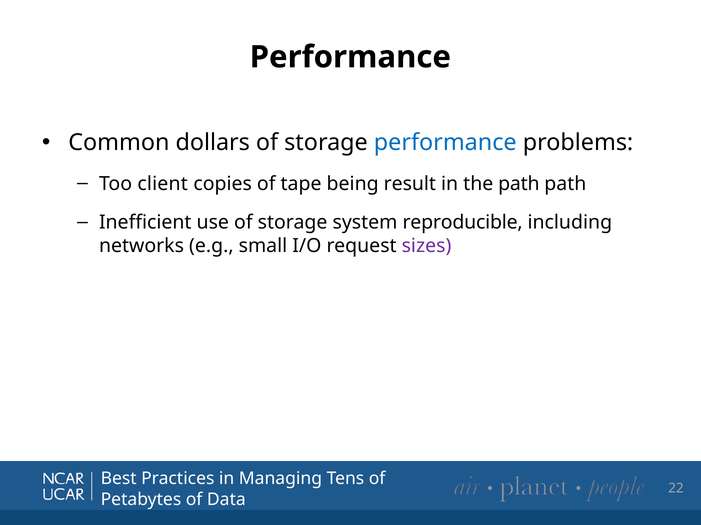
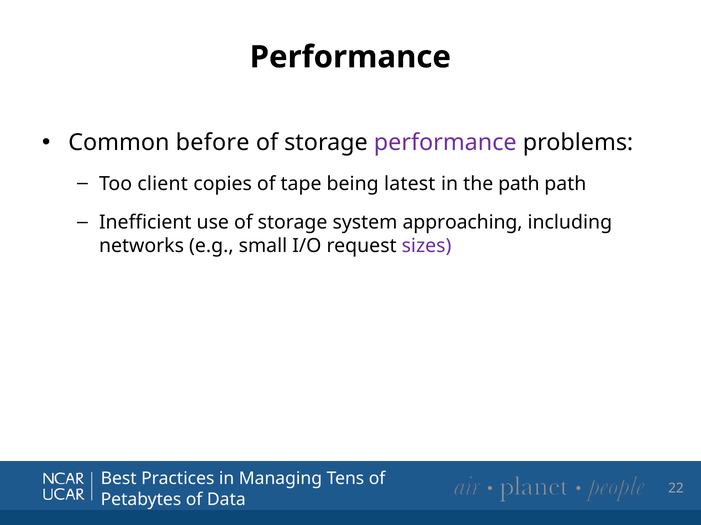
dollars: dollars -> before (213, 143)
performance colour: blue -> purple (445, 143)
result: result -> latest (410, 184)
reproducible: reproducible -> approaching (463, 223)
